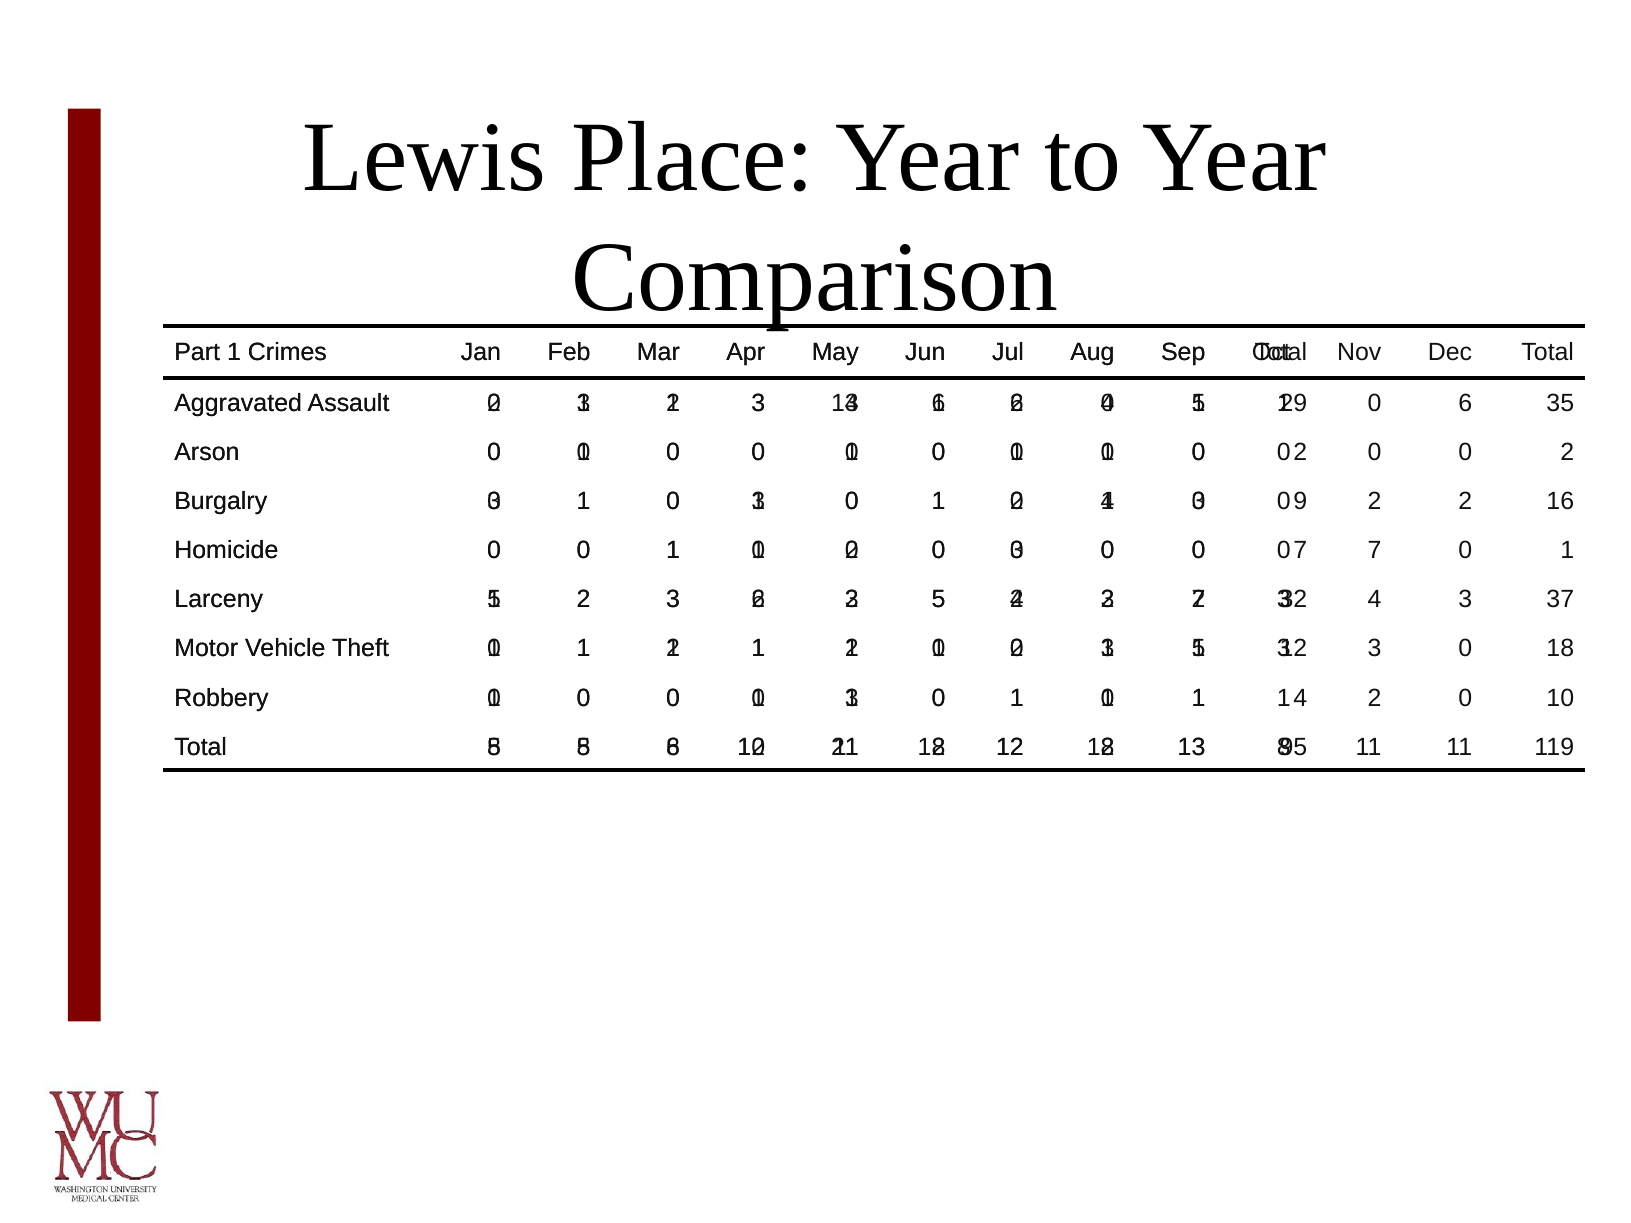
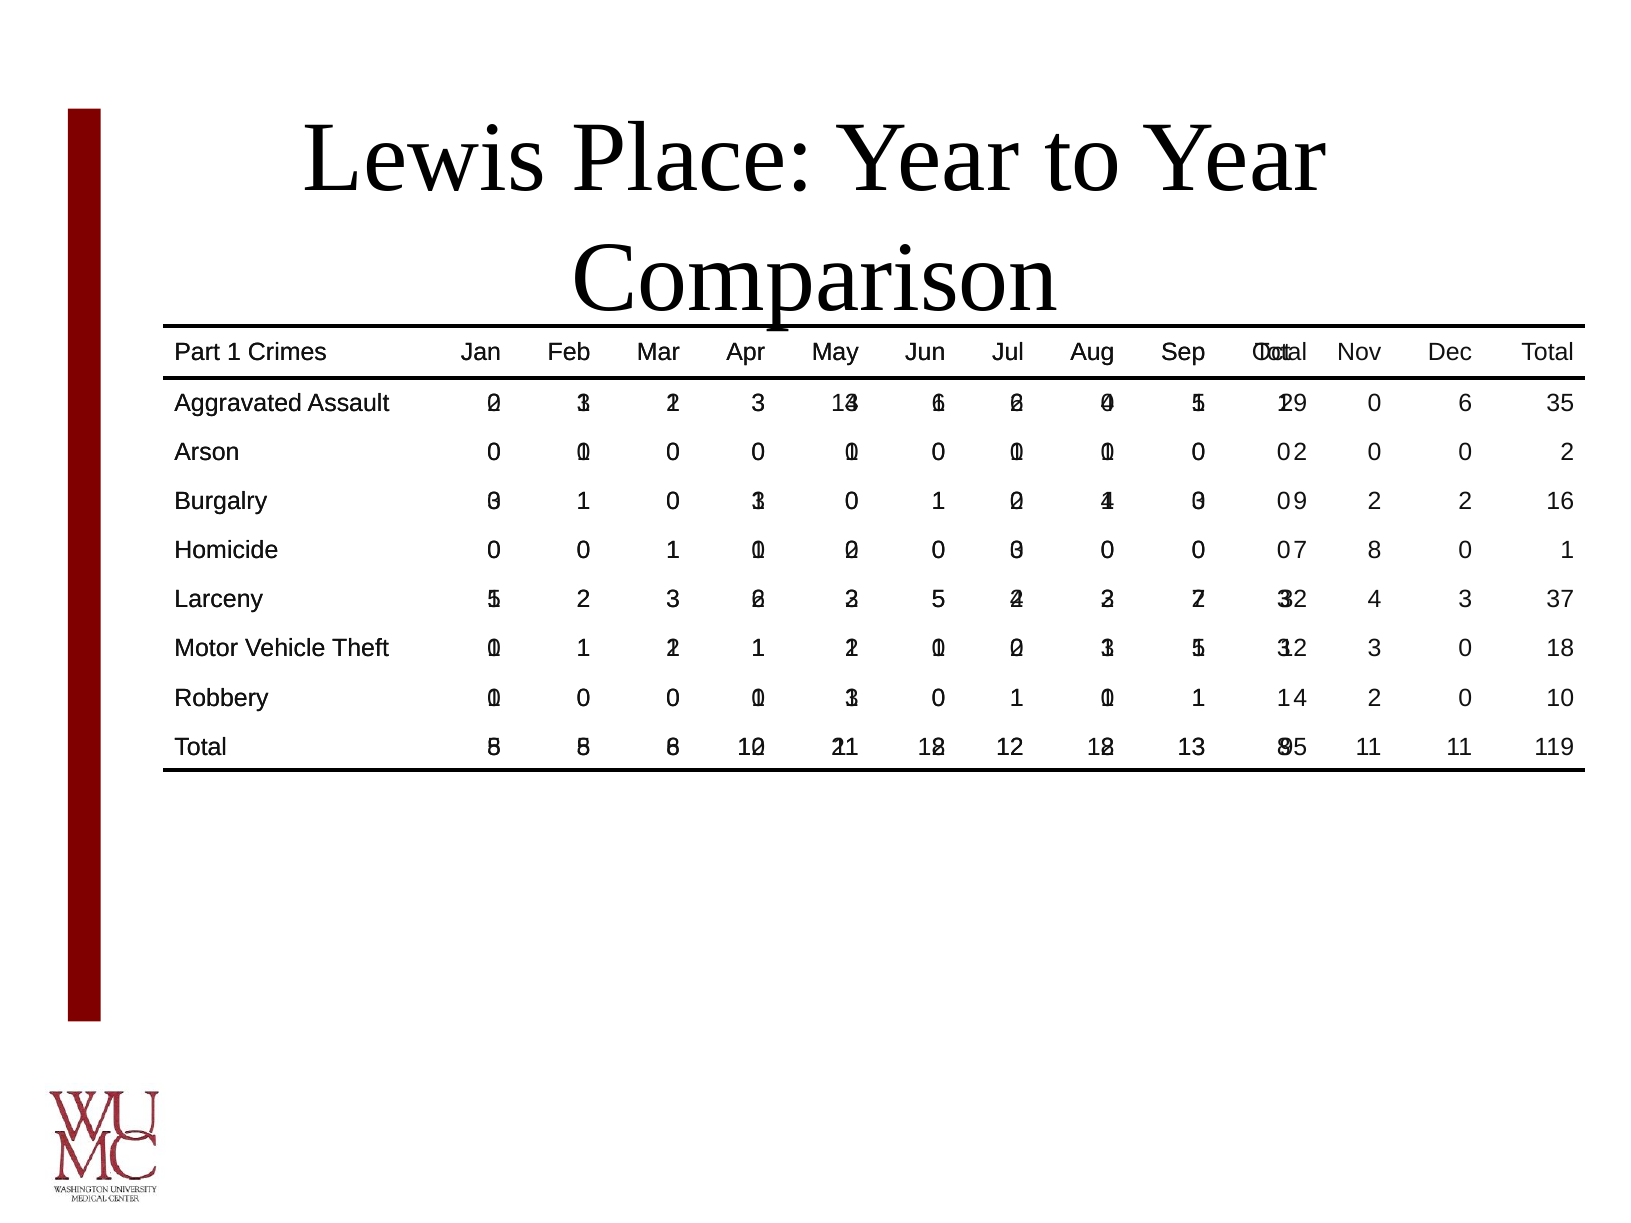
7: 7 -> 8 (1375, 551)
